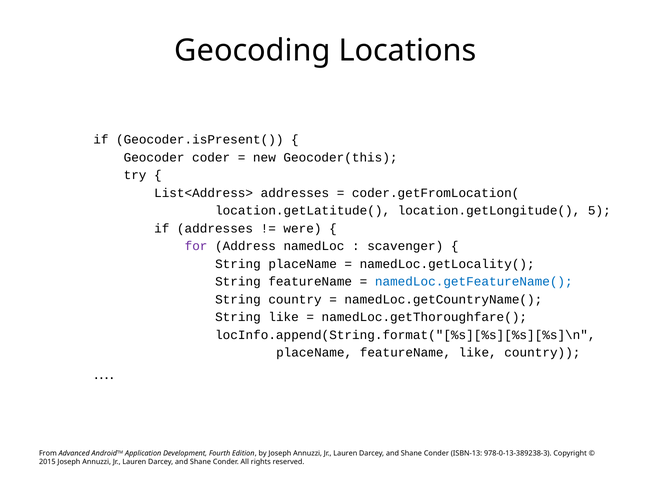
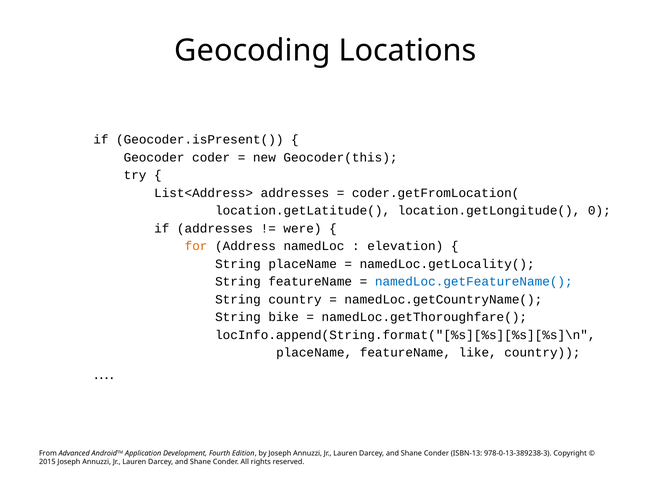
5: 5 -> 0 (599, 210)
for colour: purple -> orange (196, 246)
scavenger: scavenger -> elevation (405, 246)
String like: like -> bike (284, 317)
